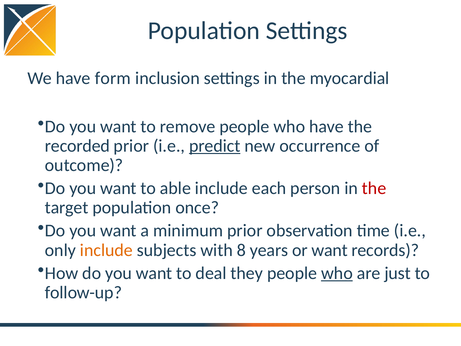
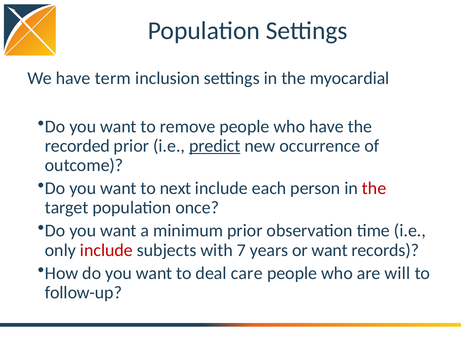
form: form -> term (113, 78)
able: able -> next (176, 188)
include colour: orange -> red (106, 250)
8: 8 -> 7 (241, 250)
they: they -> care (247, 273)
who underline: present -> none (337, 273)
just: just -> will (397, 273)
